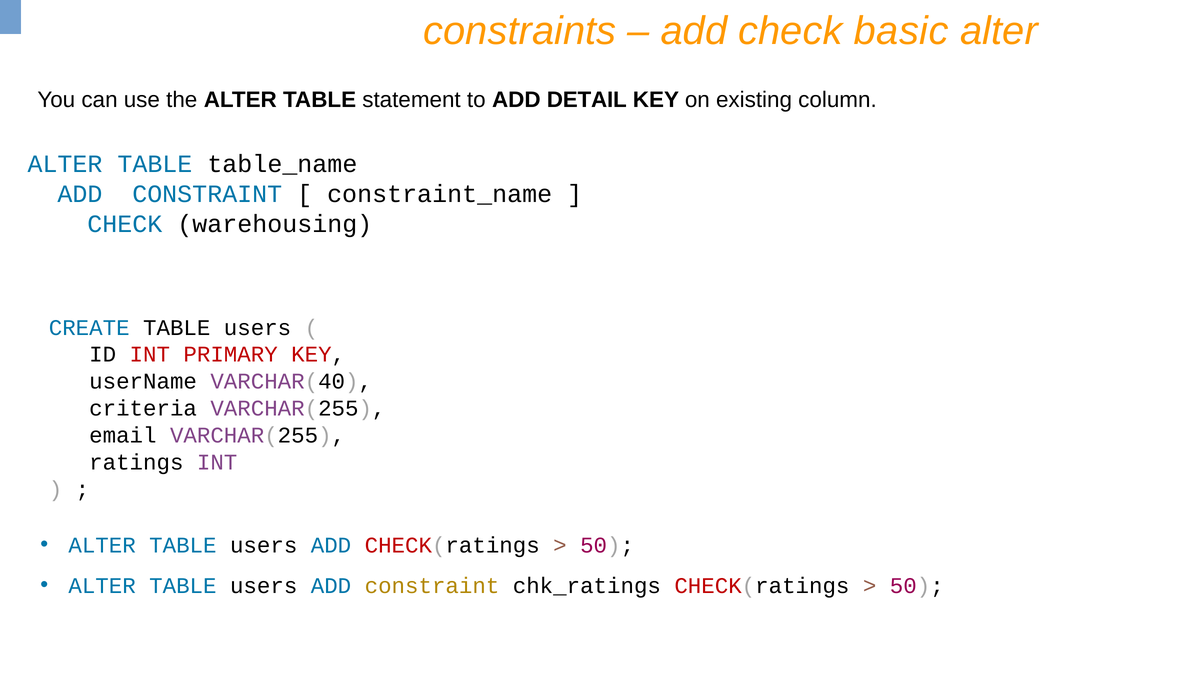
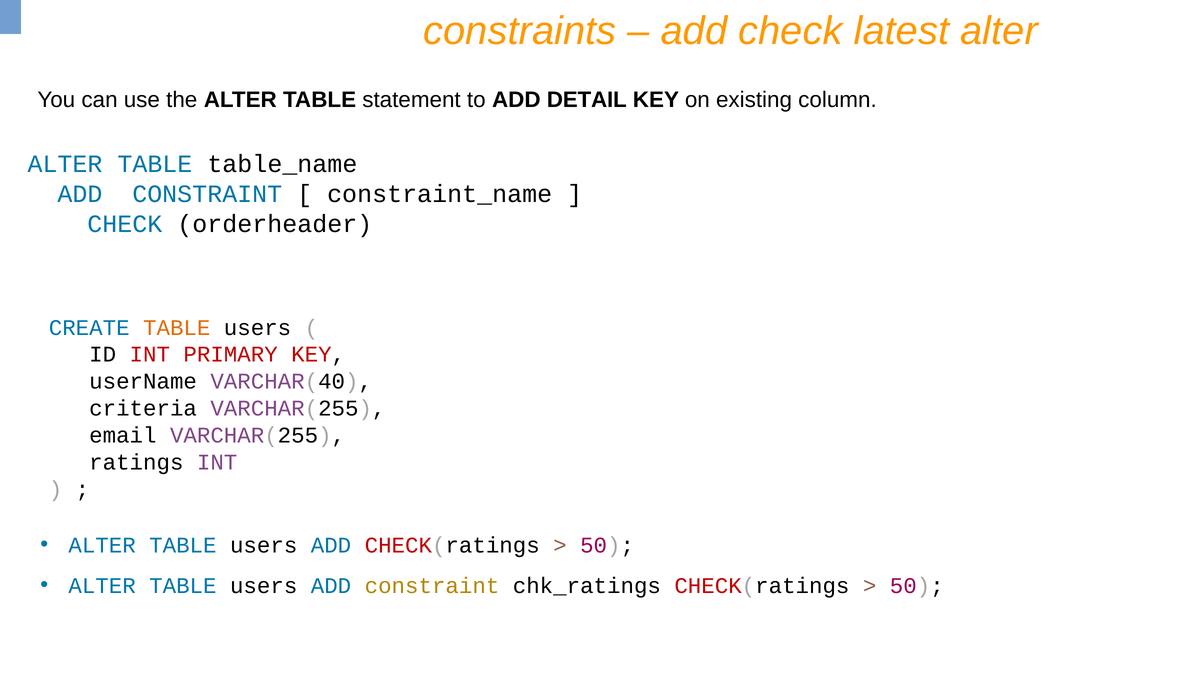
basic: basic -> latest (901, 31)
warehousing: warehousing -> orderheader (275, 224)
TABLE colour: black -> orange (177, 328)
